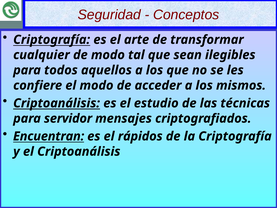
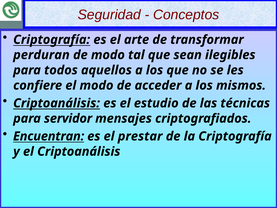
cualquier: cualquier -> perduran (41, 55)
rápidos: rápidos -> prestar (140, 136)
